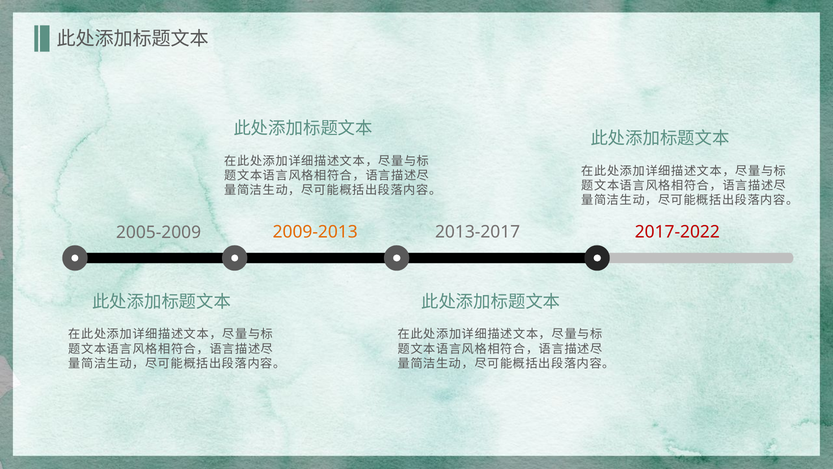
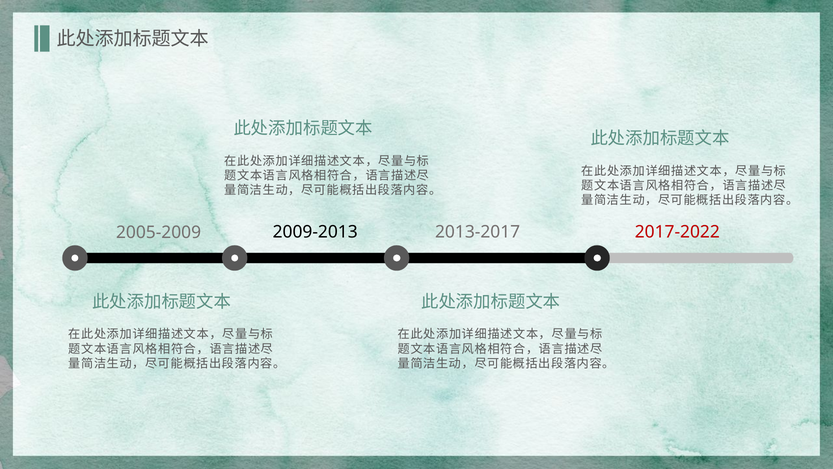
2009-2013 colour: orange -> black (315, 232)
